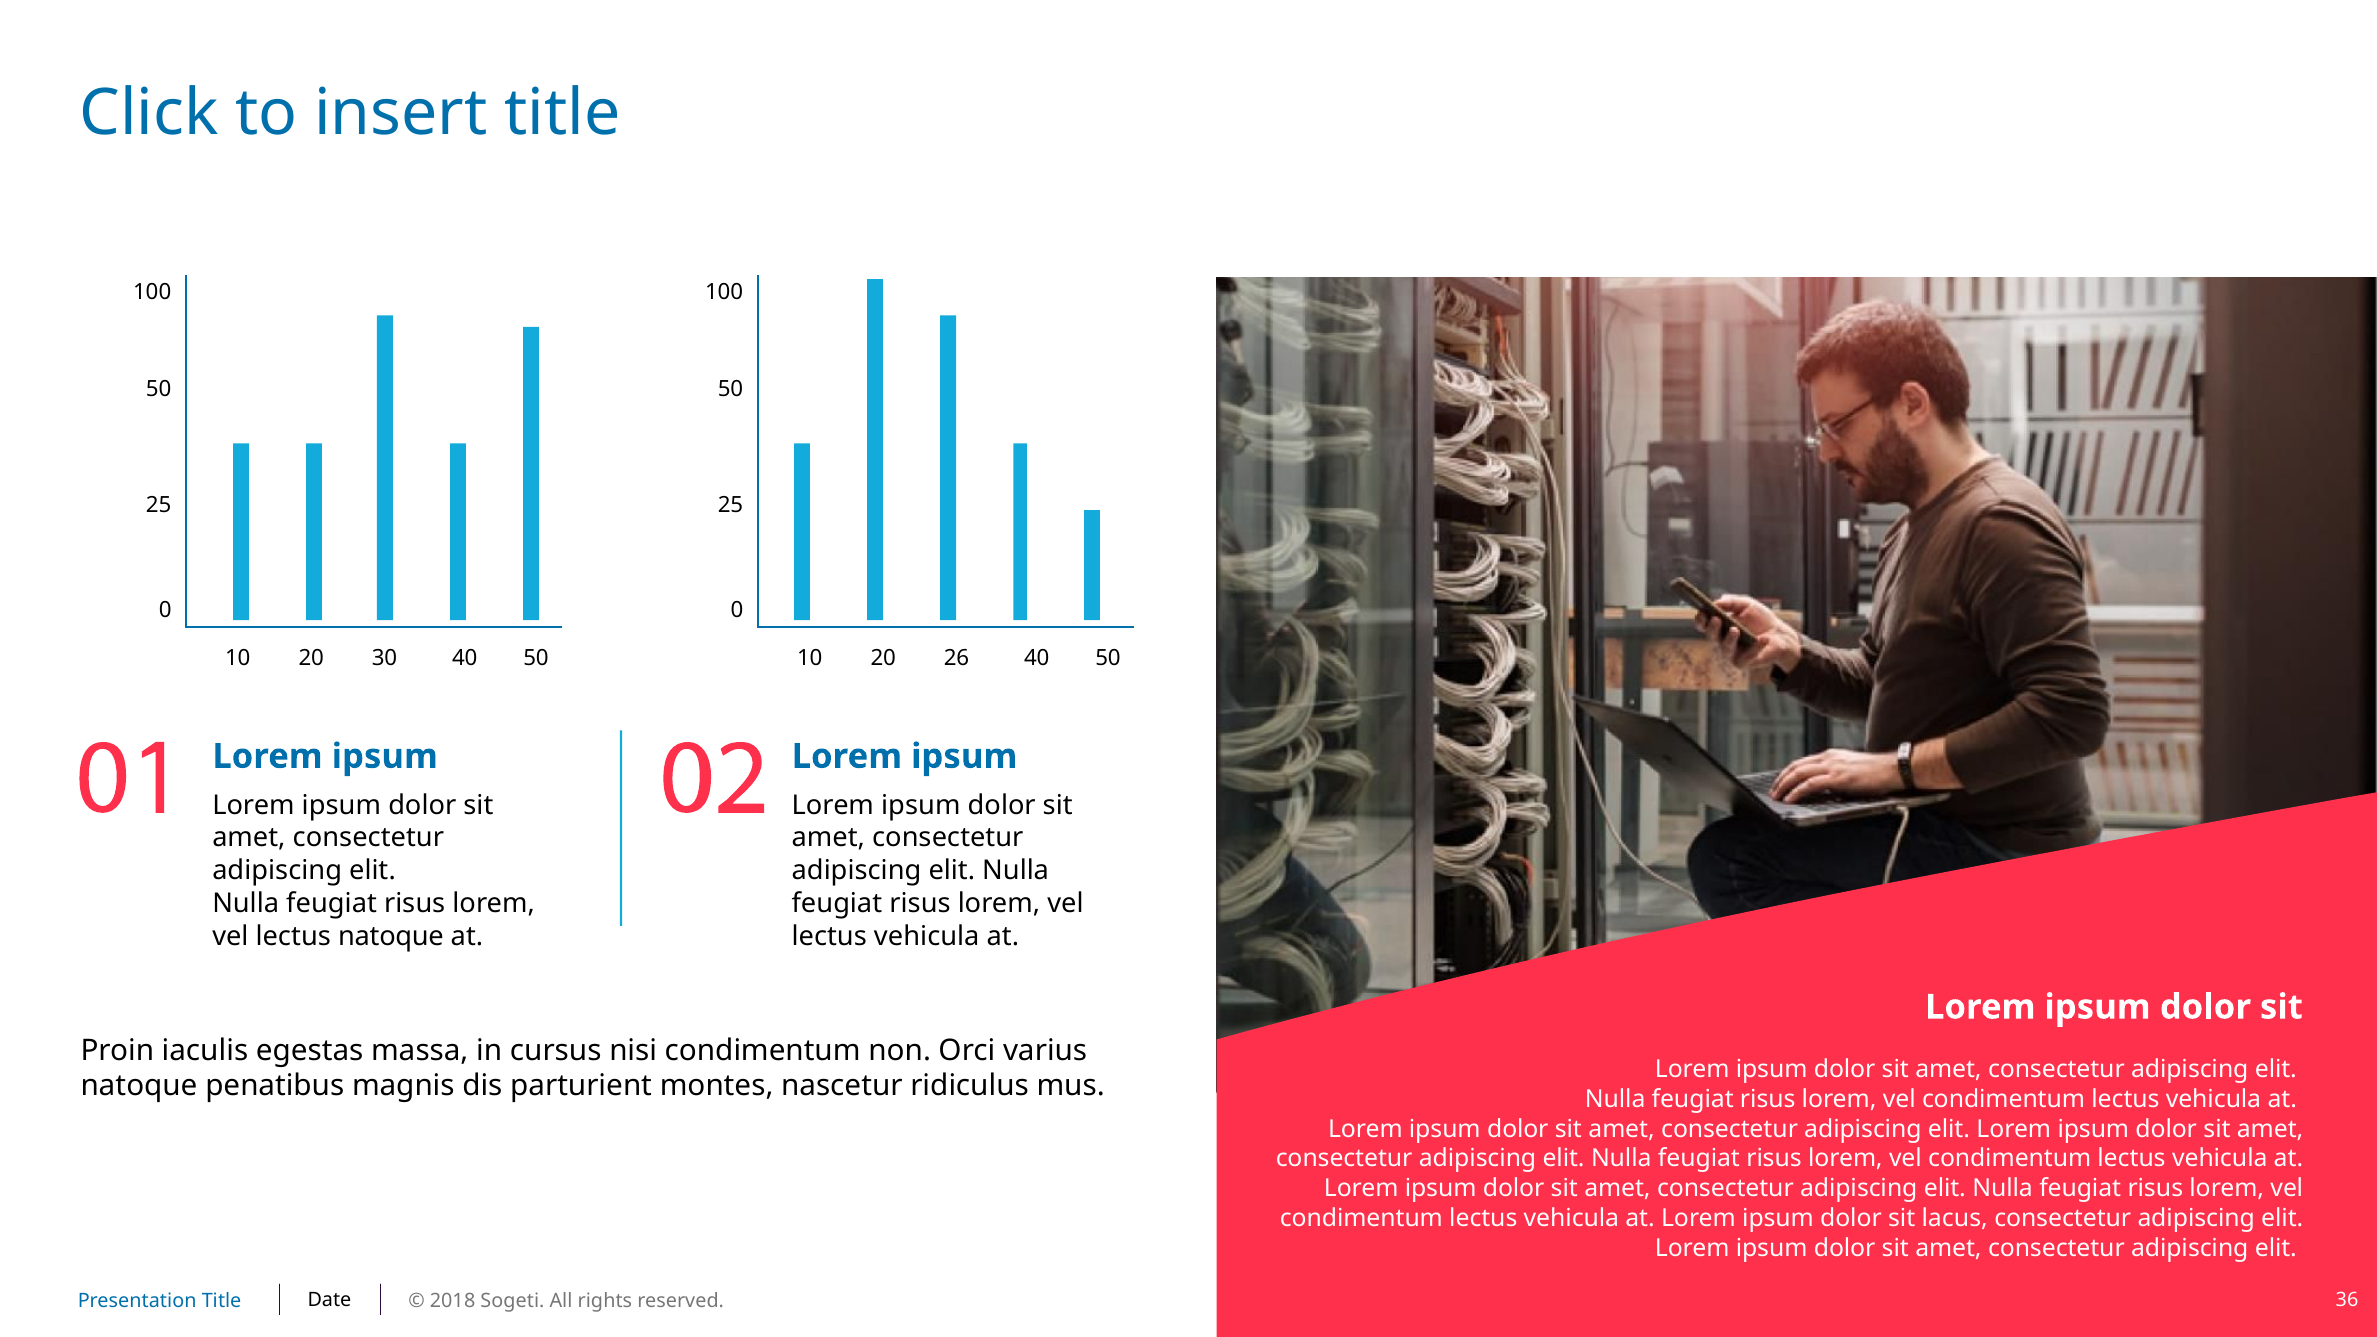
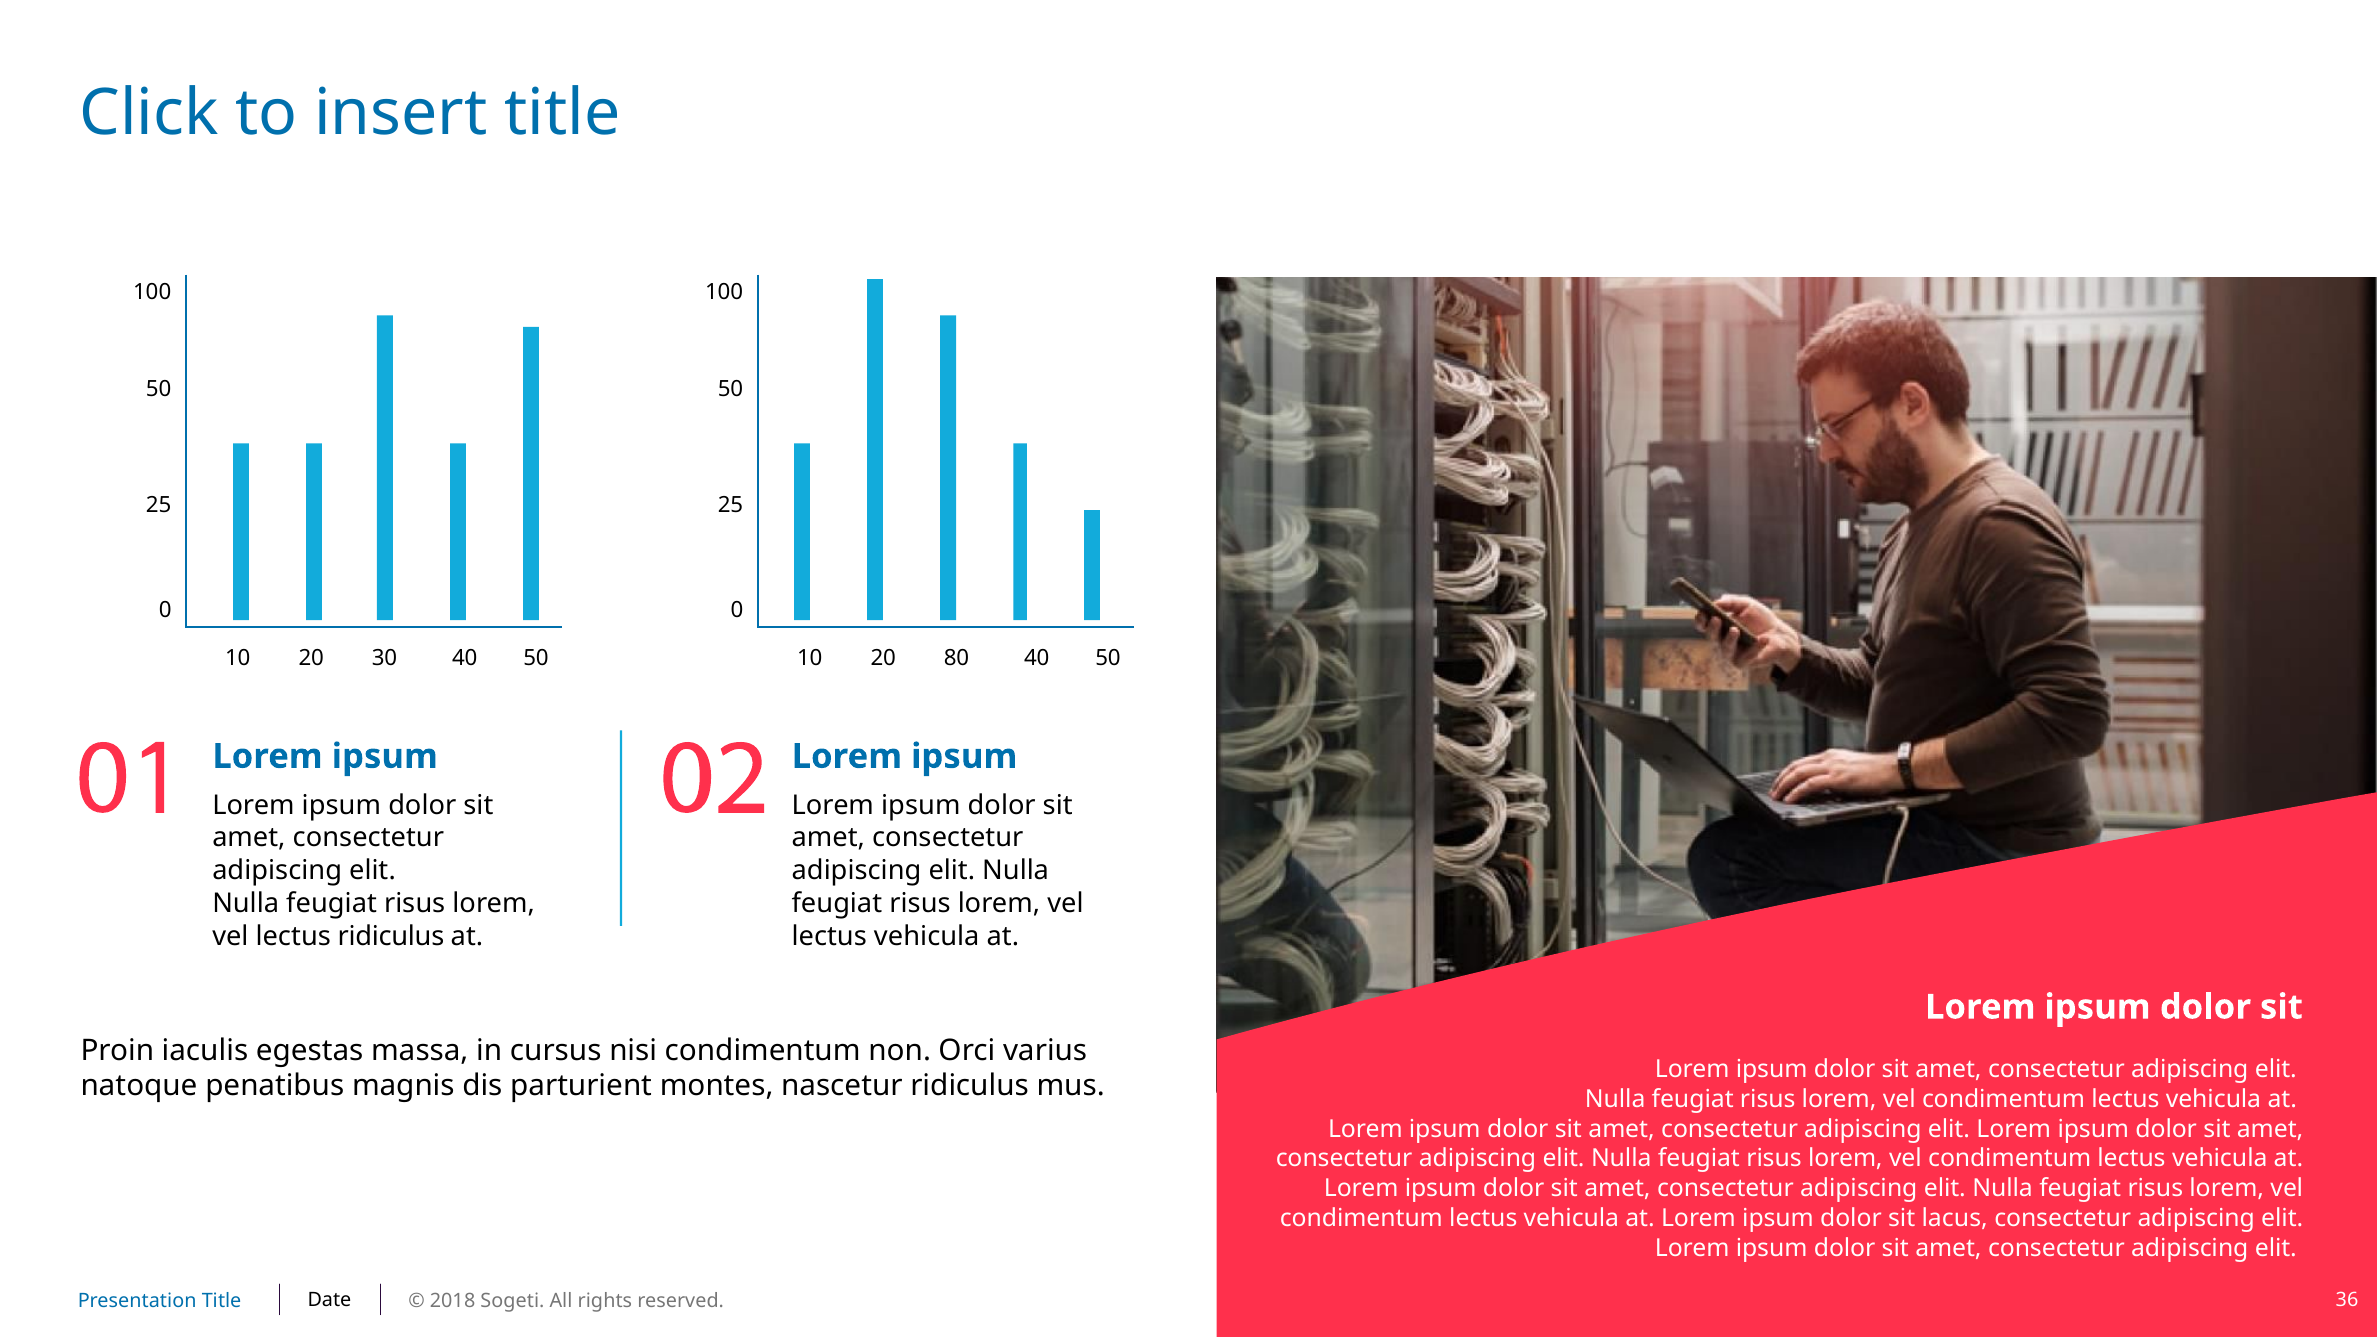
26: 26 -> 80 (957, 658)
lectus natoque: natoque -> ridiculus (391, 936)
